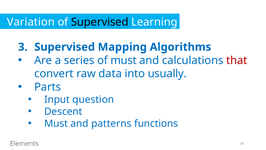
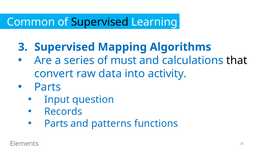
Variation: Variation -> Common (31, 22)
that colour: red -> black (237, 60)
usually: usually -> activity (167, 74)
Descent: Descent -> Records (63, 111)
Must: Must -> Parts (56, 123)
